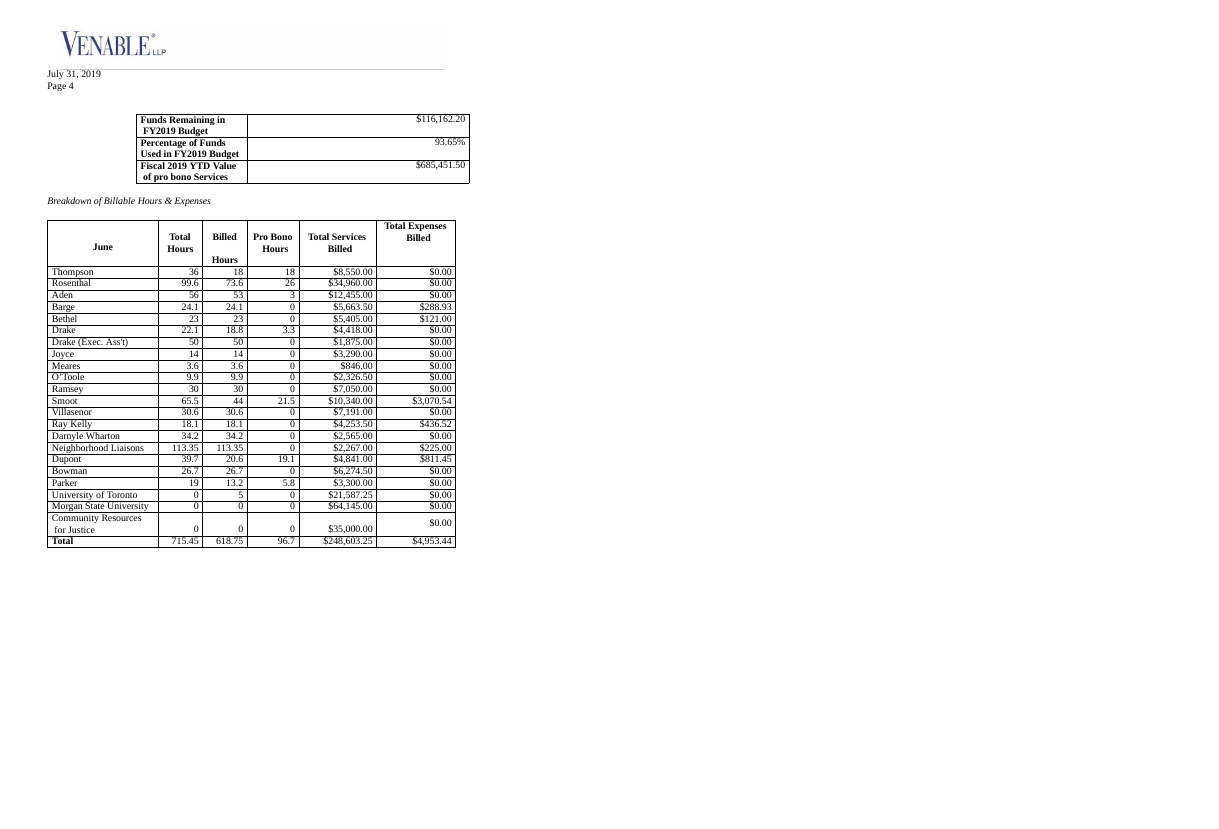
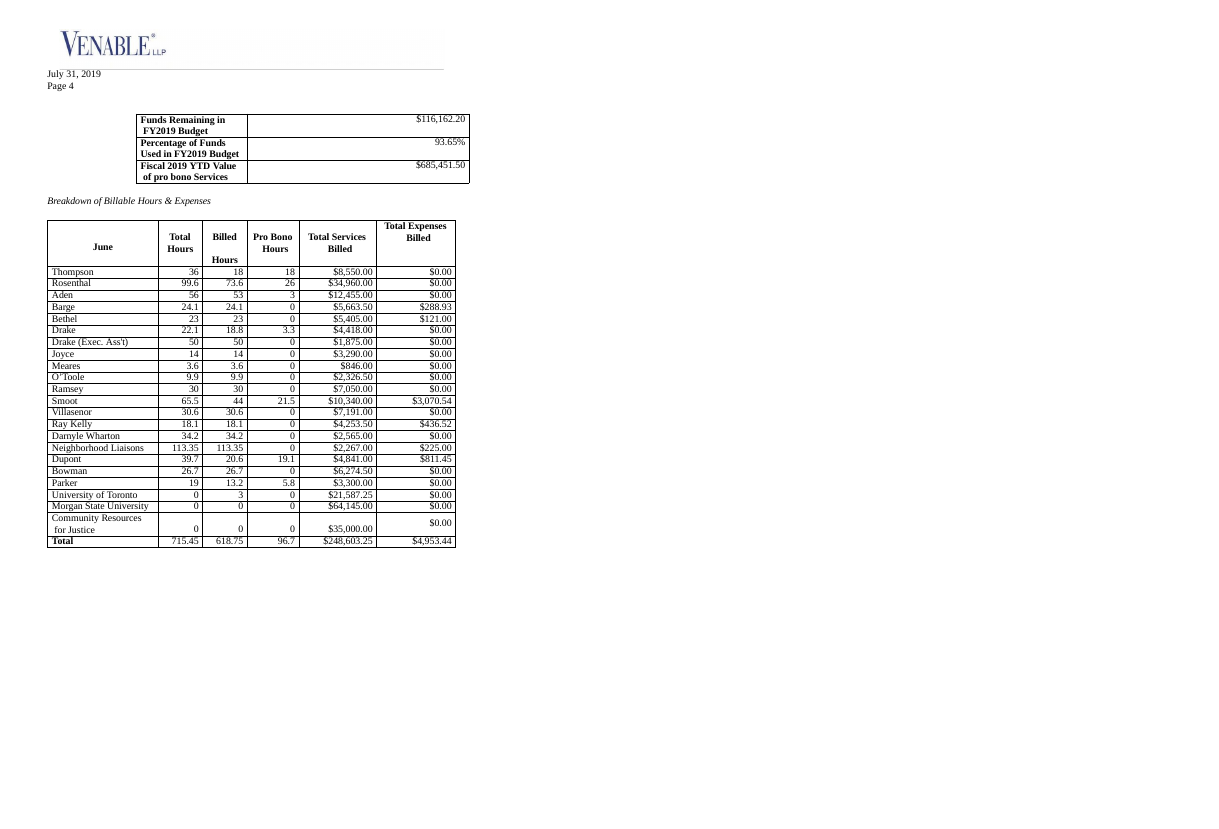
0 5: 5 -> 3 (241, 495)
